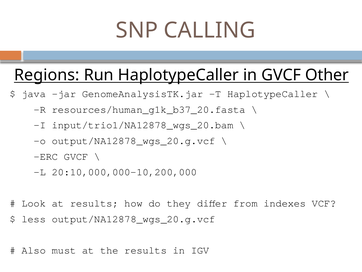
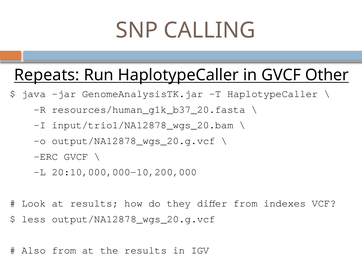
Regions: Regions -> Repeats (47, 75)
Also must: must -> from (64, 250)
